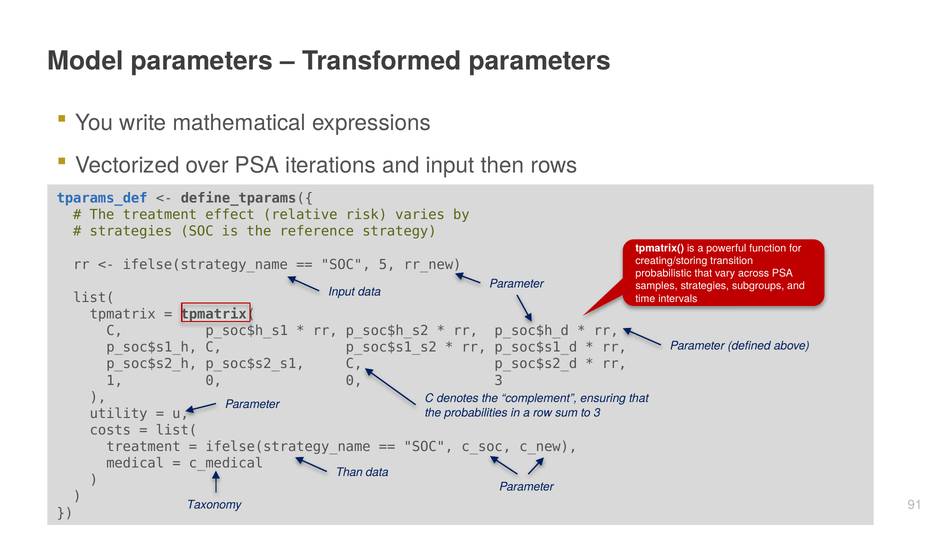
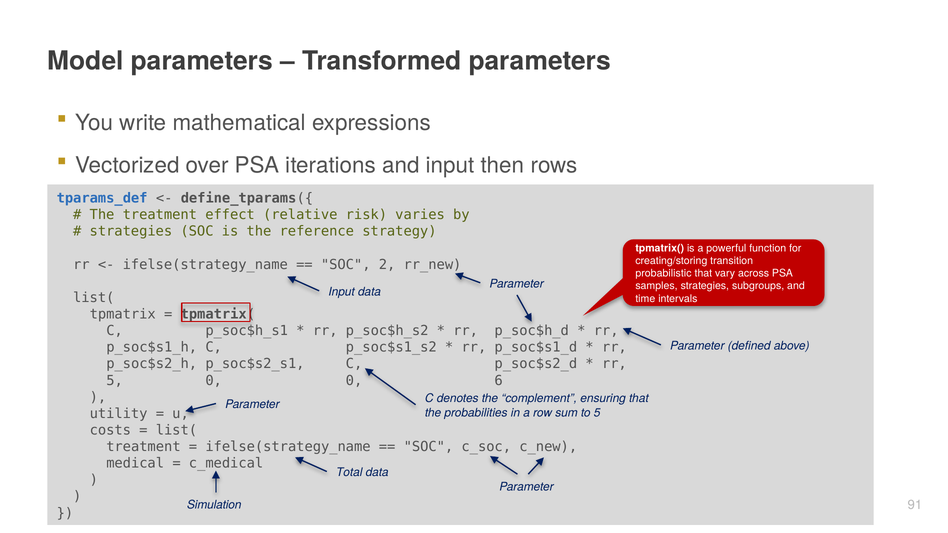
5: 5 -> 2 (387, 265)
1: 1 -> 5 (115, 381)
0 3: 3 -> 6 (499, 381)
to 3: 3 -> 5 (597, 413)
Than: Than -> Total (349, 473)
Taxonomy: Taxonomy -> Simulation (214, 505)
